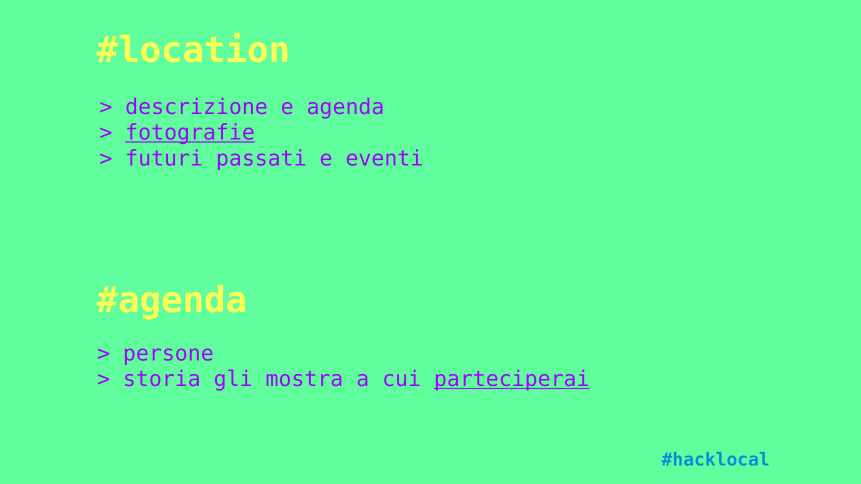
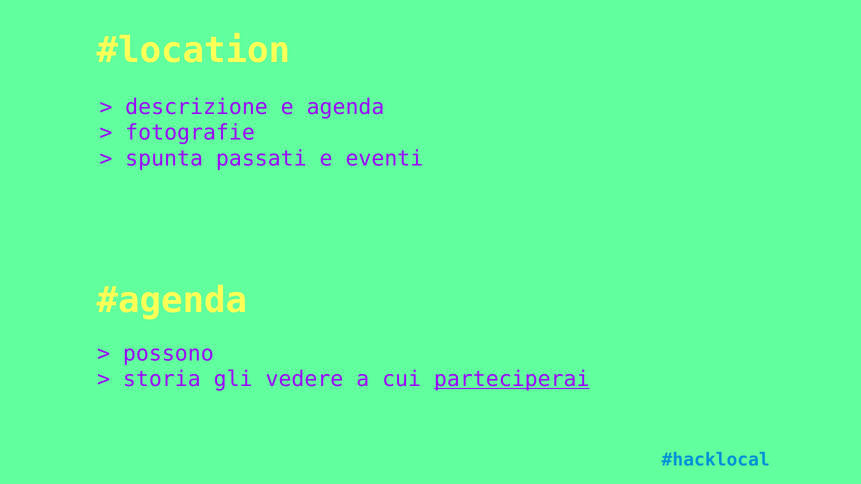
fotografie underline: present -> none (190, 133)
futuri: futuri -> spunta (164, 159)
persone: persone -> possono (168, 354)
mostra: mostra -> vedere (304, 380)
